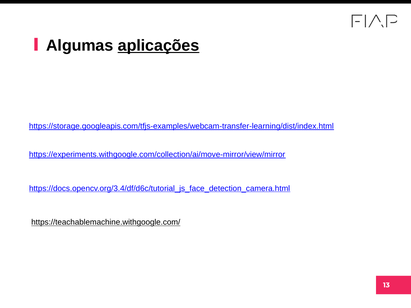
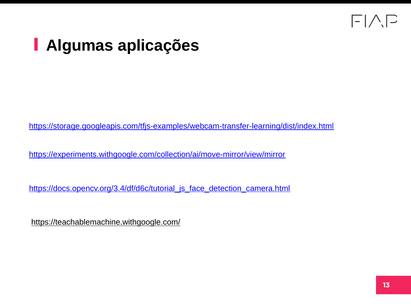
aplicações underline: present -> none (159, 46)
